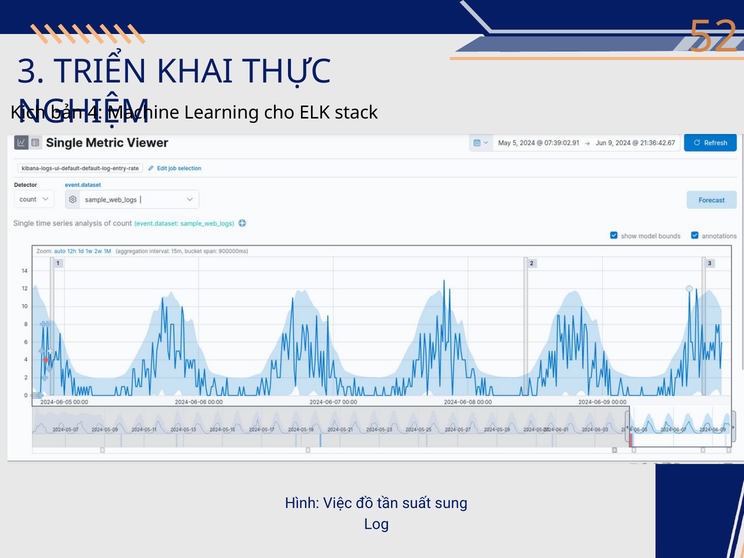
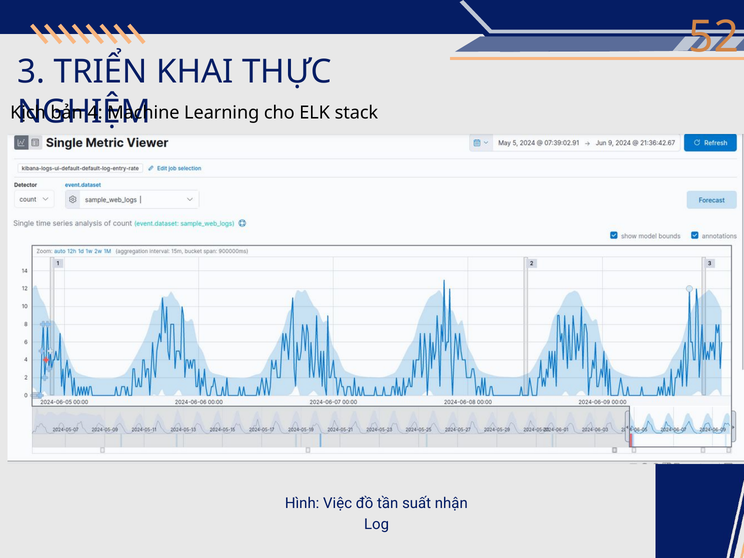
sung: sung -> nhận (451, 503)
